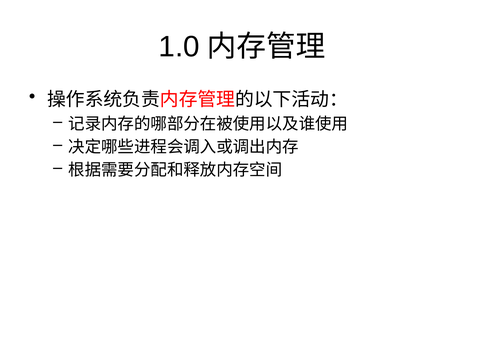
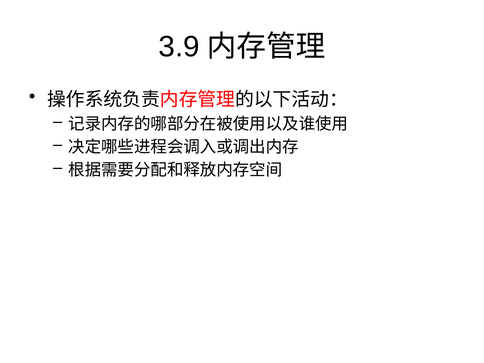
1.0: 1.0 -> 3.9 (179, 47)
